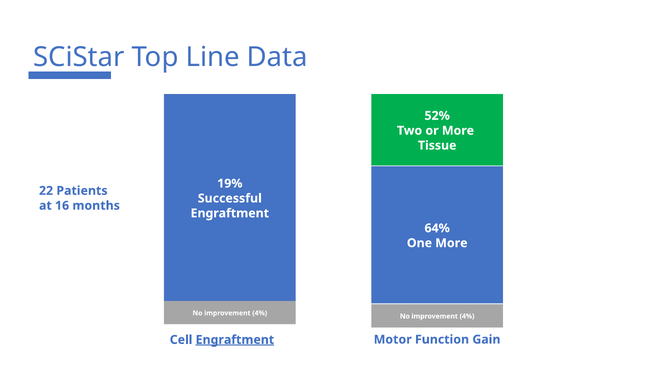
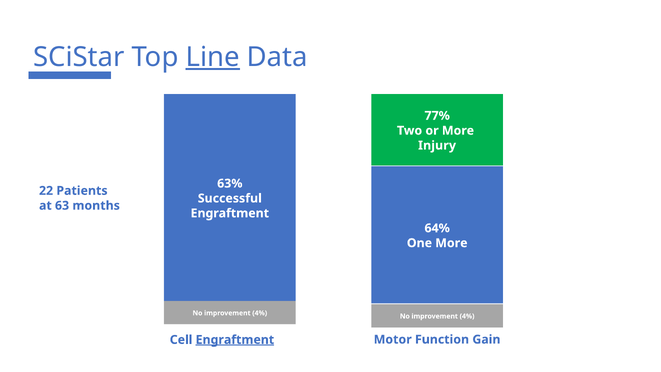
Line underline: none -> present (213, 57)
52%: 52% -> 77% (437, 116)
Tissue: Tissue -> Injury (437, 145)
19%: 19% -> 63% (230, 183)
16: 16 -> 63 (62, 206)
